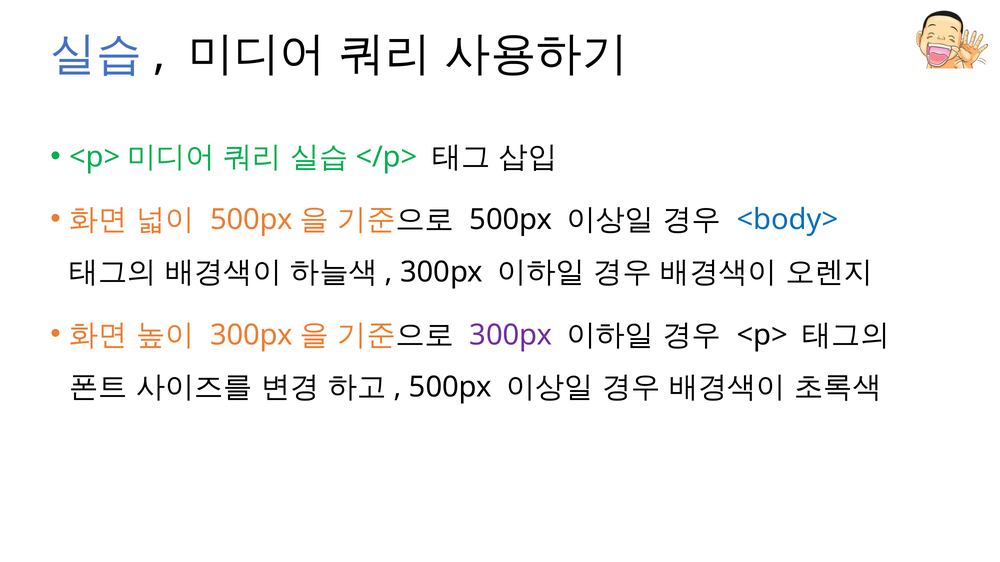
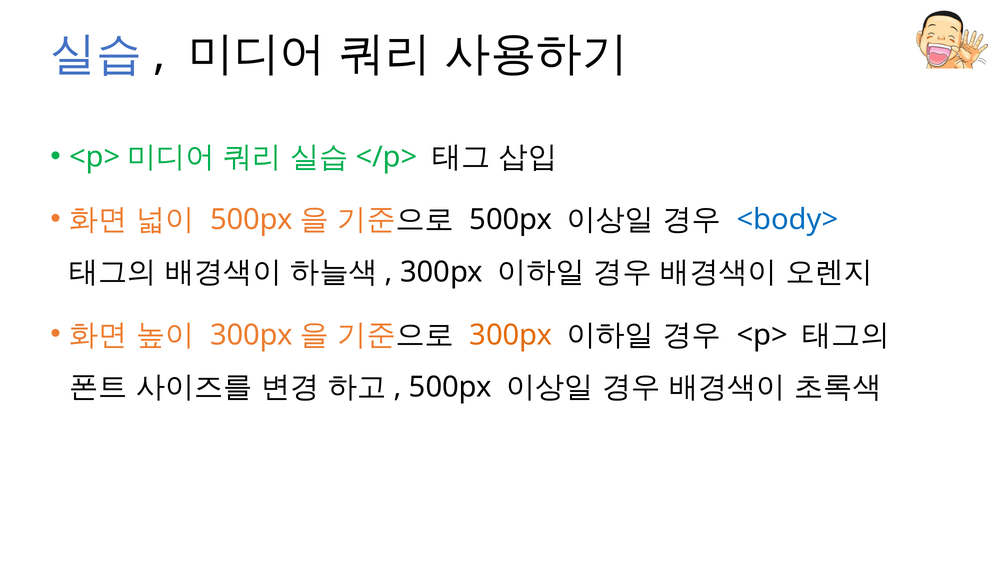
300px colour: purple -> orange (511, 335)
